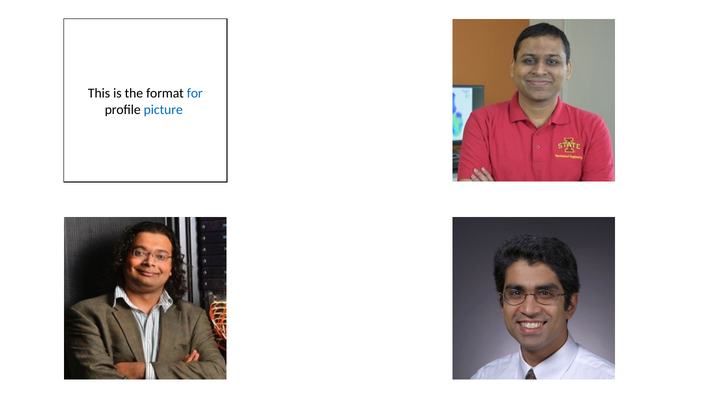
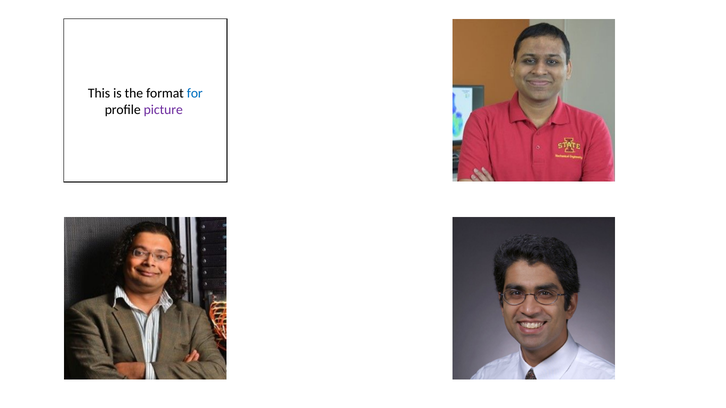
picture colour: blue -> purple (163, 110)
